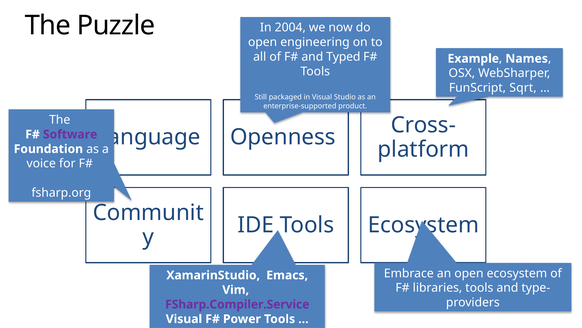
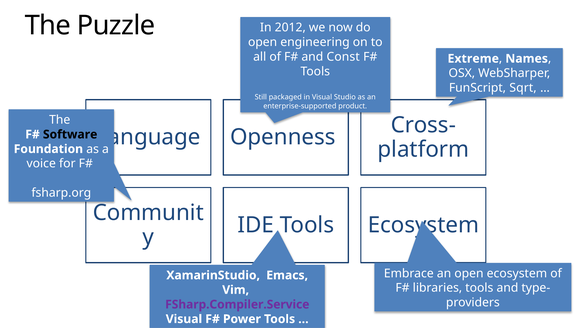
2004: 2004 -> 2012 (290, 28)
Typed: Typed -> Const (343, 57)
Example: Example -> Extreme (473, 59)
Software colour: purple -> black (70, 134)
